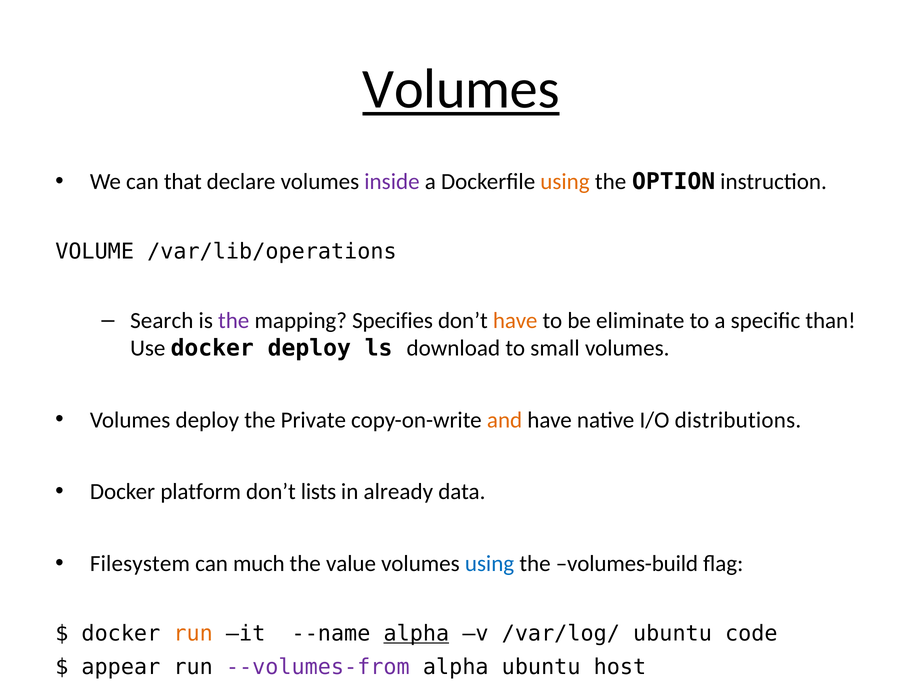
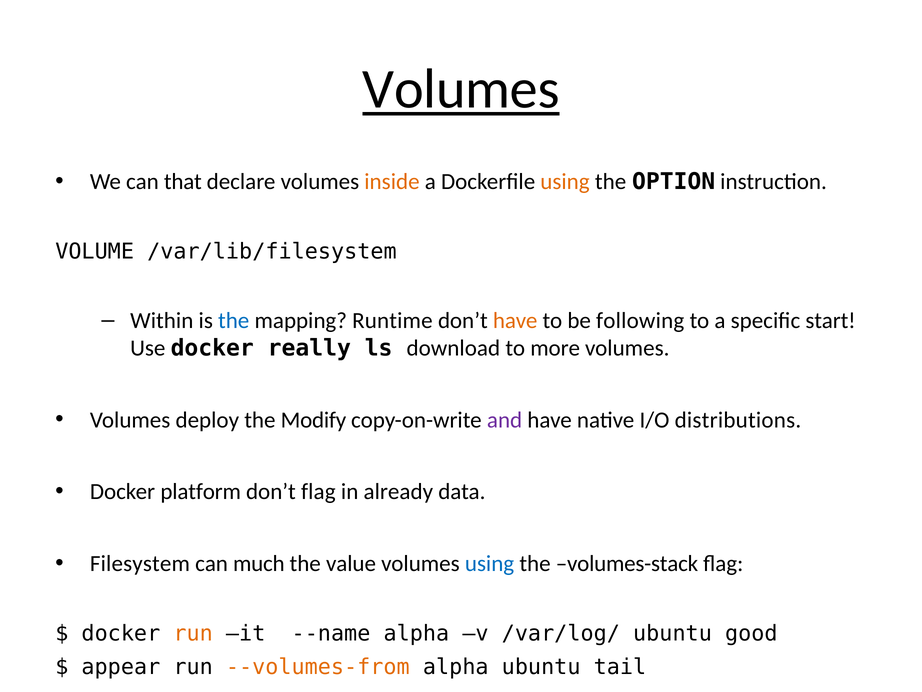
inside colour: purple -> orange (392, 181)
/var/lib/operations: /var/lib/operations -> /var/lib/filesystem (272, 252)
Search: Search -> Within (162, 320)
the colour: purple -> blue (234, 320)
Specifies: Specifies -> Runtime (392, 320)
eliminate: eliminate -> following (640, 320)
than: than -> start (831, 320)
docker deploy: deploy -> really (309, 348)
small: small -> more (555, 348)
Private: Private -> Modify (313, 420)
and colour: orange -> purple (505, 420)
don’t lists: lists -> flag (318, 491)
volumes-build: volumes-build -> volumes-stack (627, 563)
alpha underline: present -> none (416, 633)
code: code -> good (751, 633)
--volumes-from colour: purple -> orange (318, 667)
host: host -> tail (620, 667)
